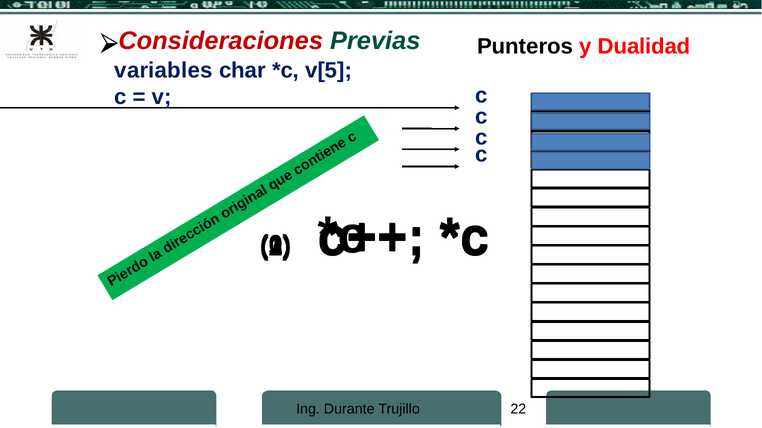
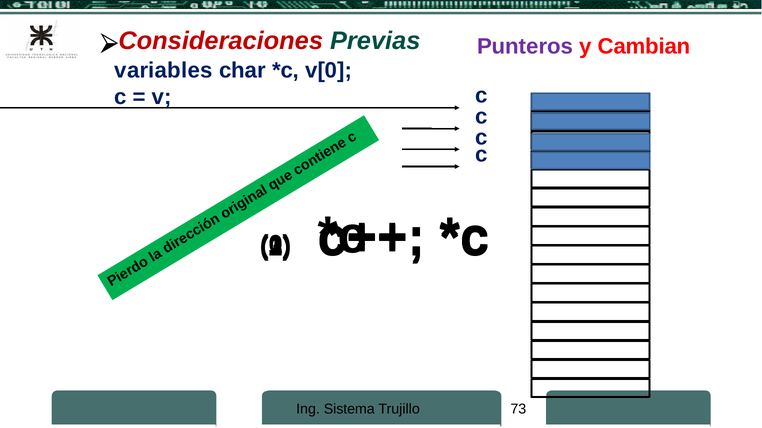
Punteros colour: black -> purple (525, 46)
Dualidad: Dualidad -> Cambian (644, 46)
v[5: v[5 -> v[0 (329, 71)
Durante: Durante -> Sistema (349, 410)
22: 22 -> 73 (518, 410)
